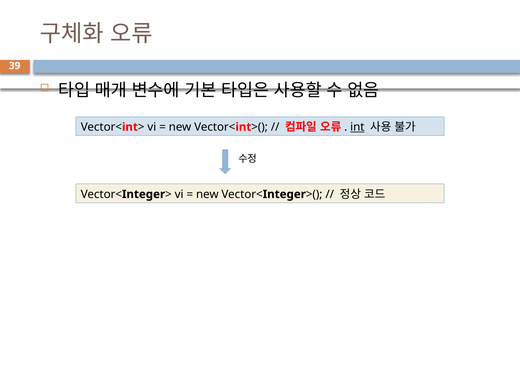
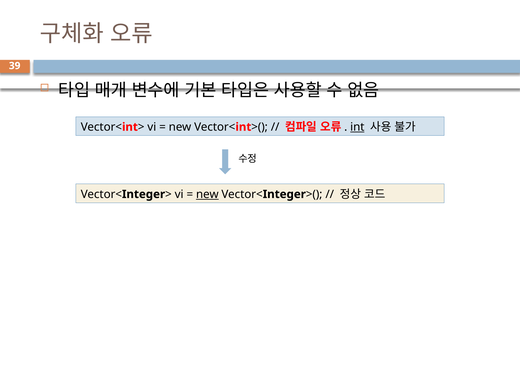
new underline: none -> present (207, 194)
